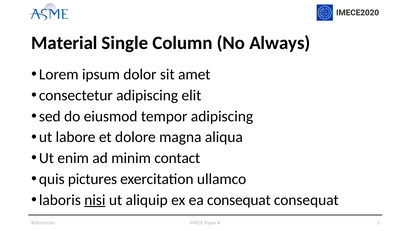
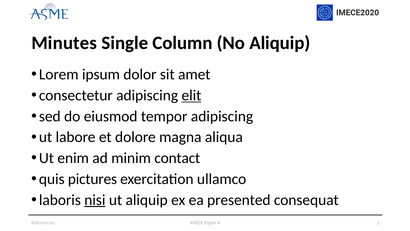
Material: Material -> Minutes (64, 43)
No Always: Always -> Aliquip (280, 43)
elit underline: none -> present (191, 95)
ea consequat: consequat -> presented (239, 200)
